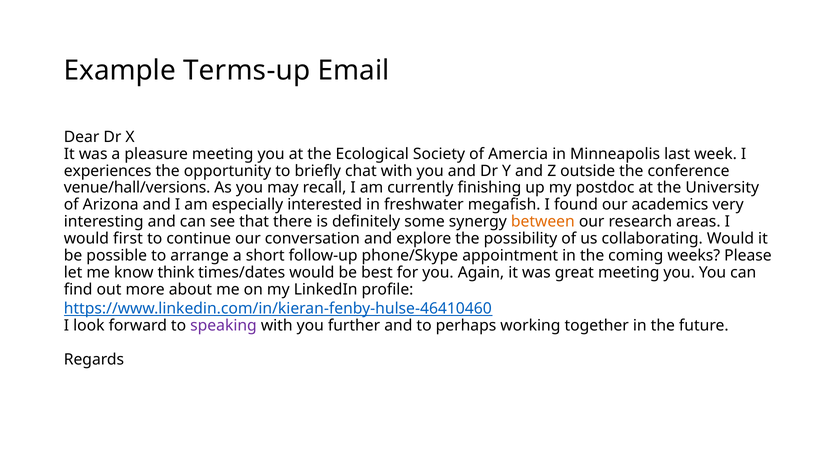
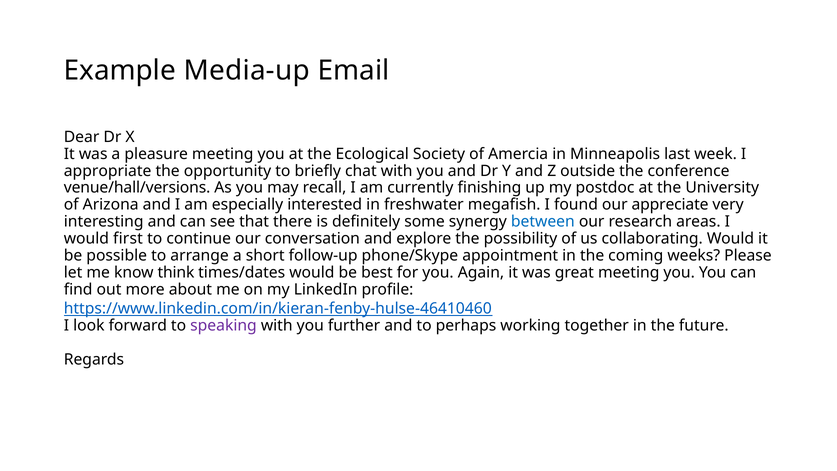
Terms-up: Terms-up -> Media-up (247, 70)
experiences: experiences -> appropriate (108, 171)
academics: academics -> appreciate (670, 205)
between colour: orange -> blue (543, 222)
